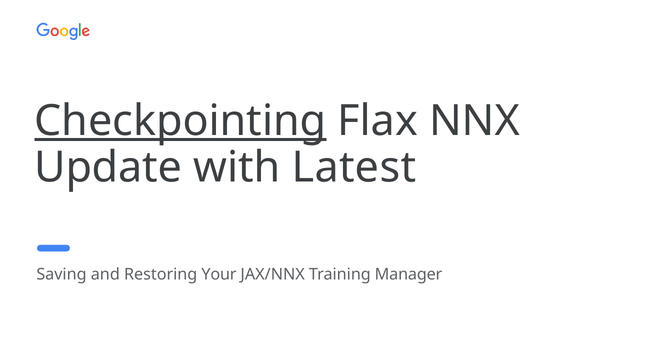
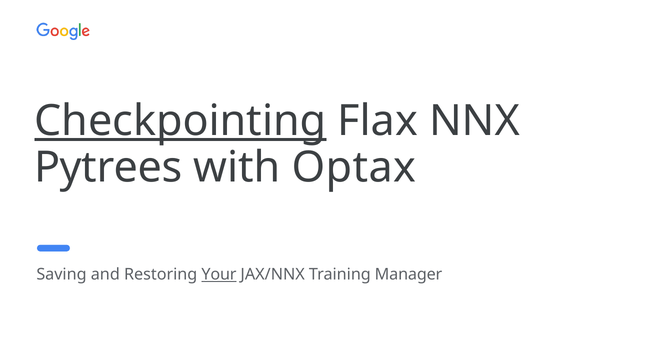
Update: Update -> Pytrees (108, 168)
Latest: Latest -> Optax (354, 168)
Your underline: none -> present (219, 275)
